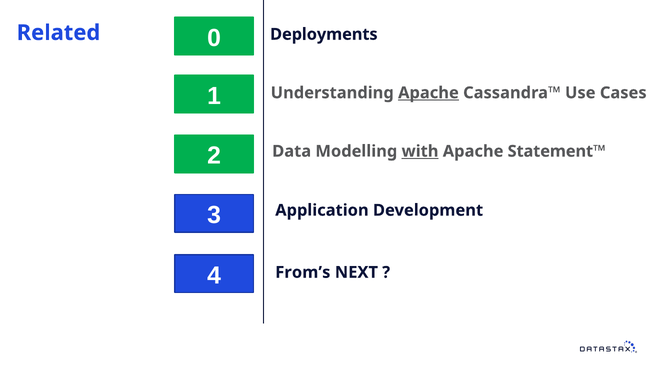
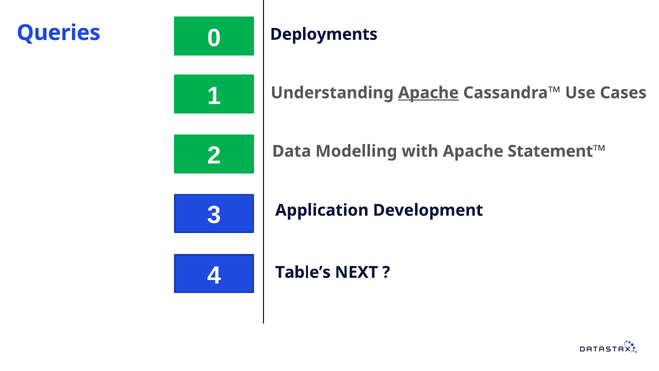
Related: Related -> Queries (59, 33)
with underline: present -> none (420, 151)
From’s: From’s -> Table’s (303, 272)
